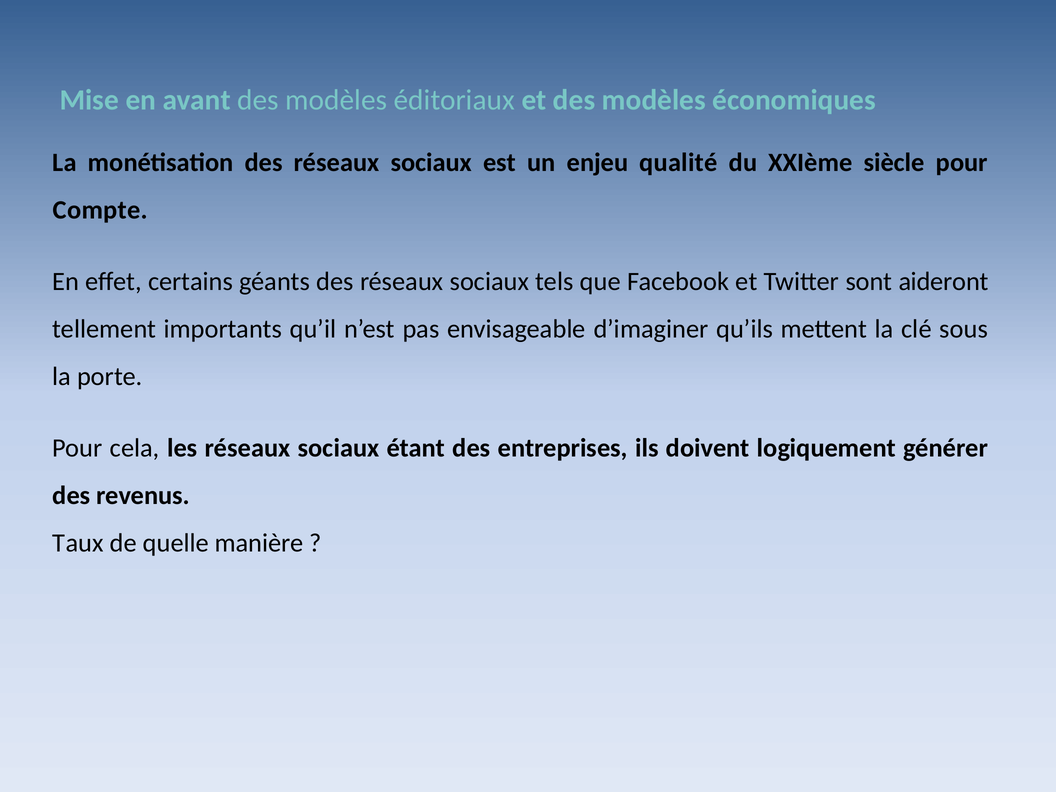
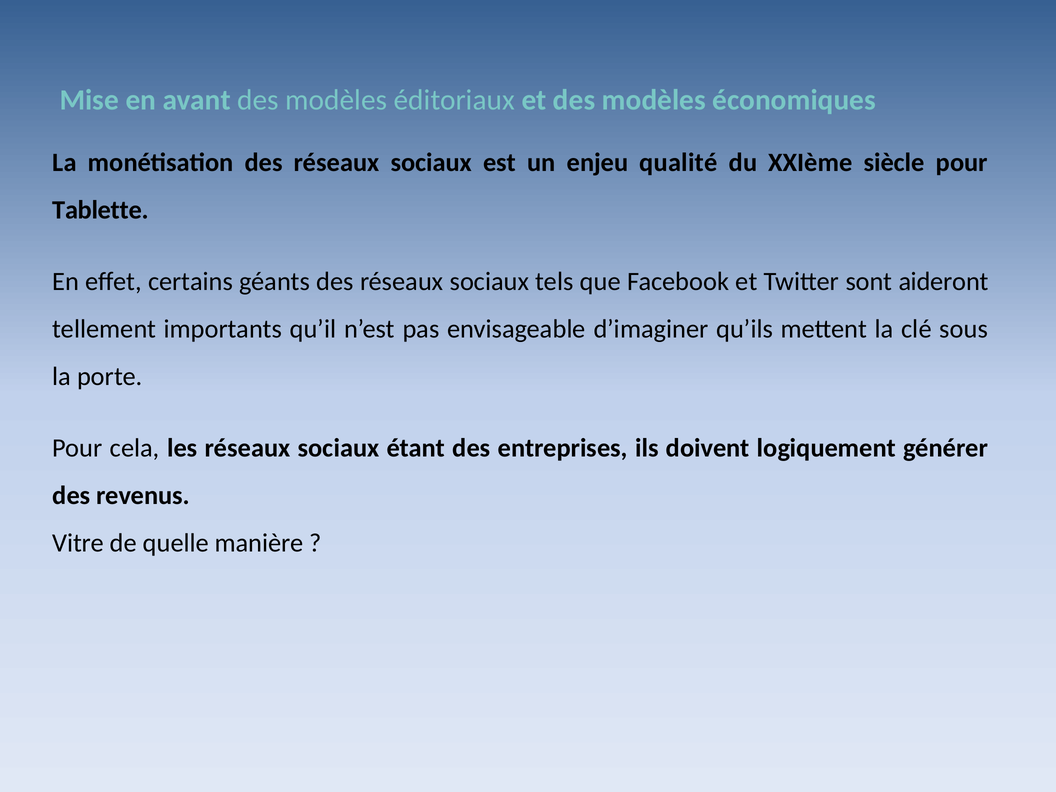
Compte: Compte -> Tablette (101, 210)
Taux: Taux -> Vitre (78, 543)
